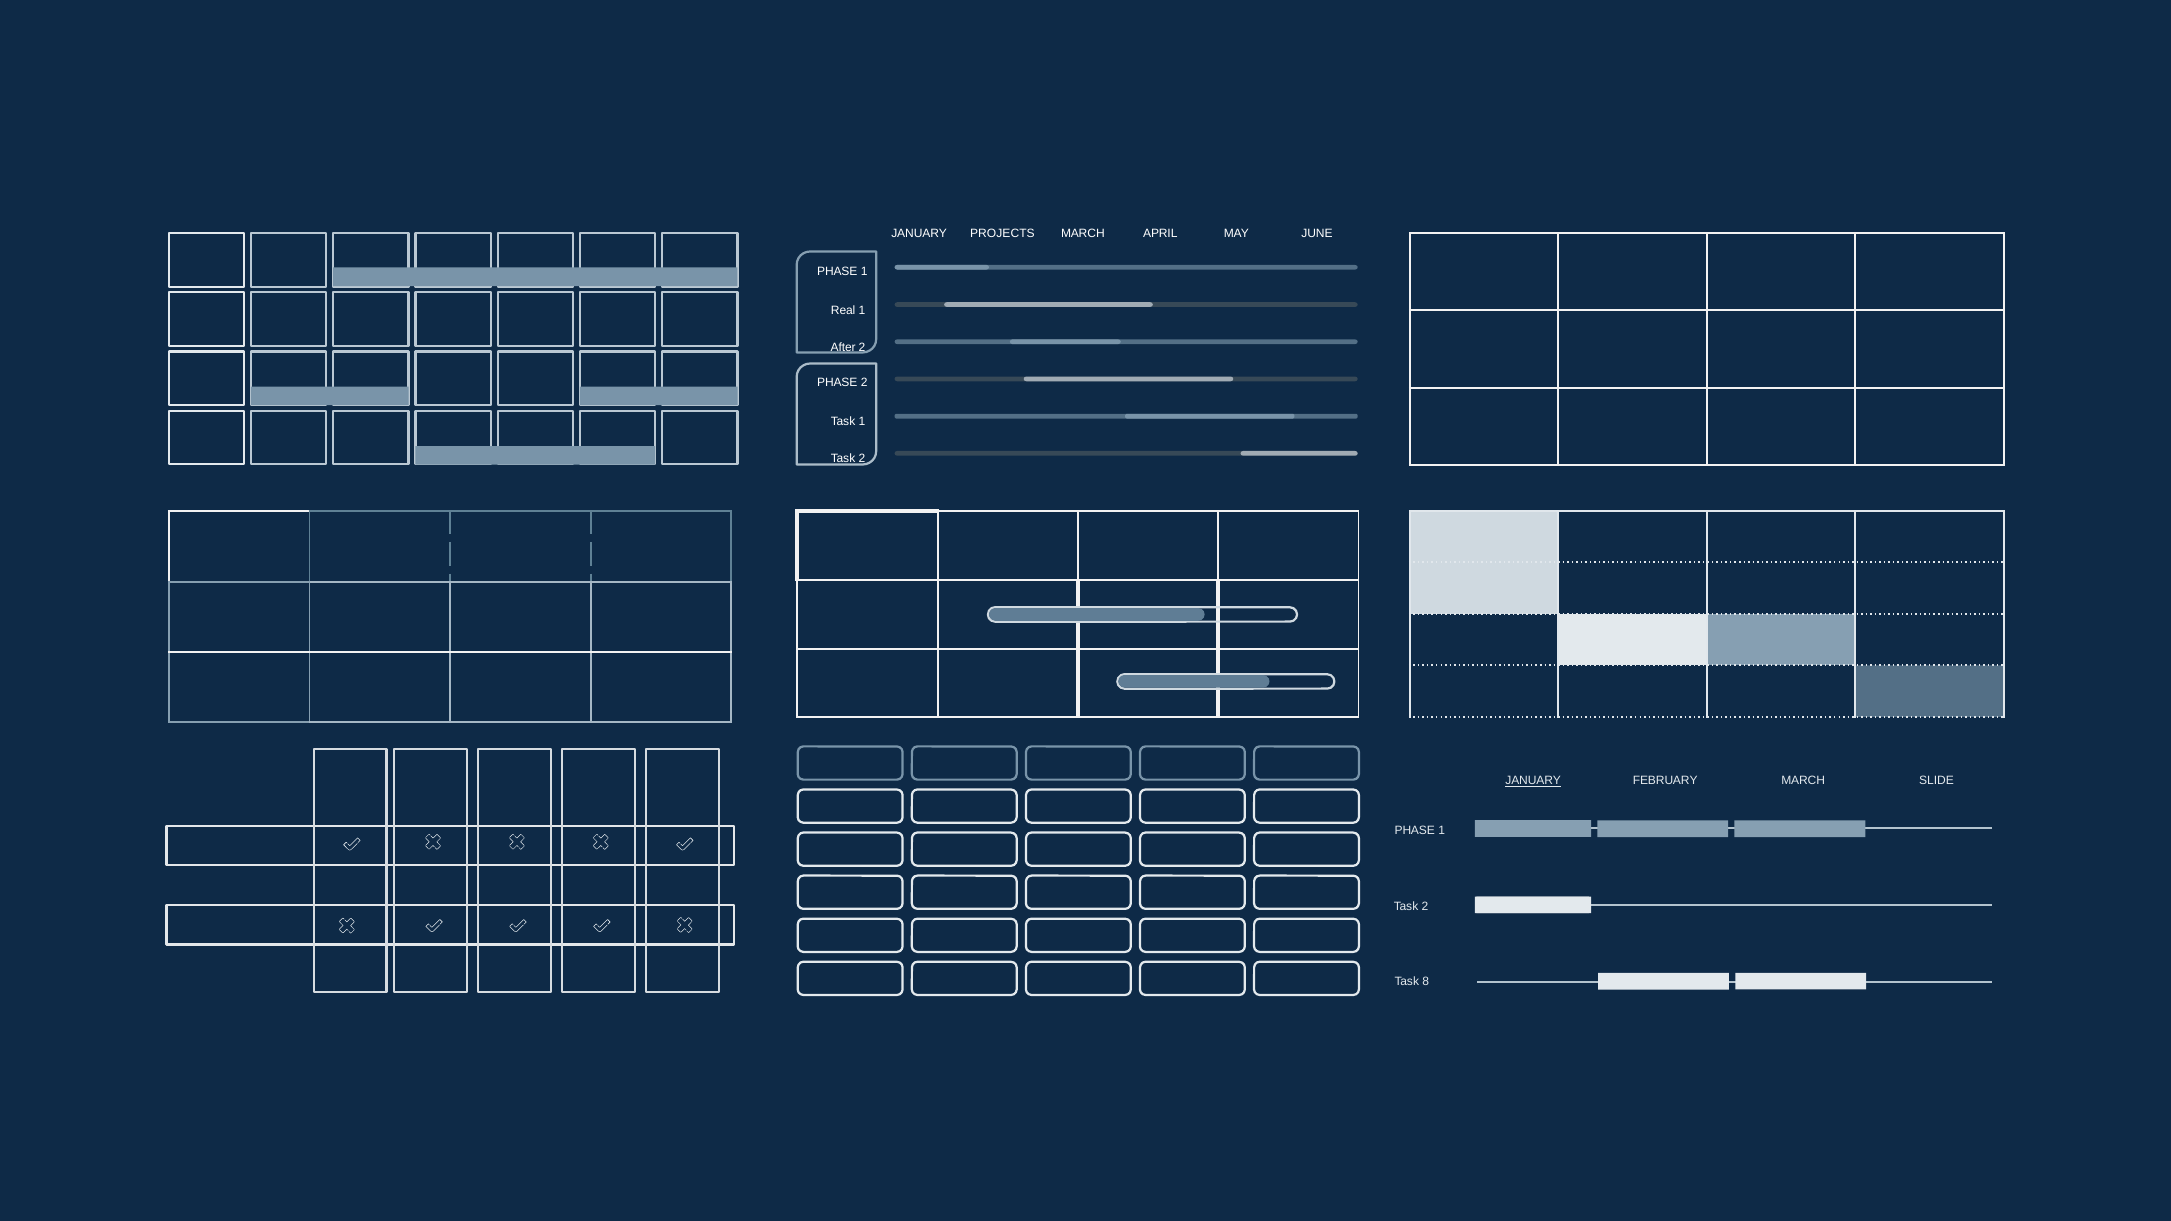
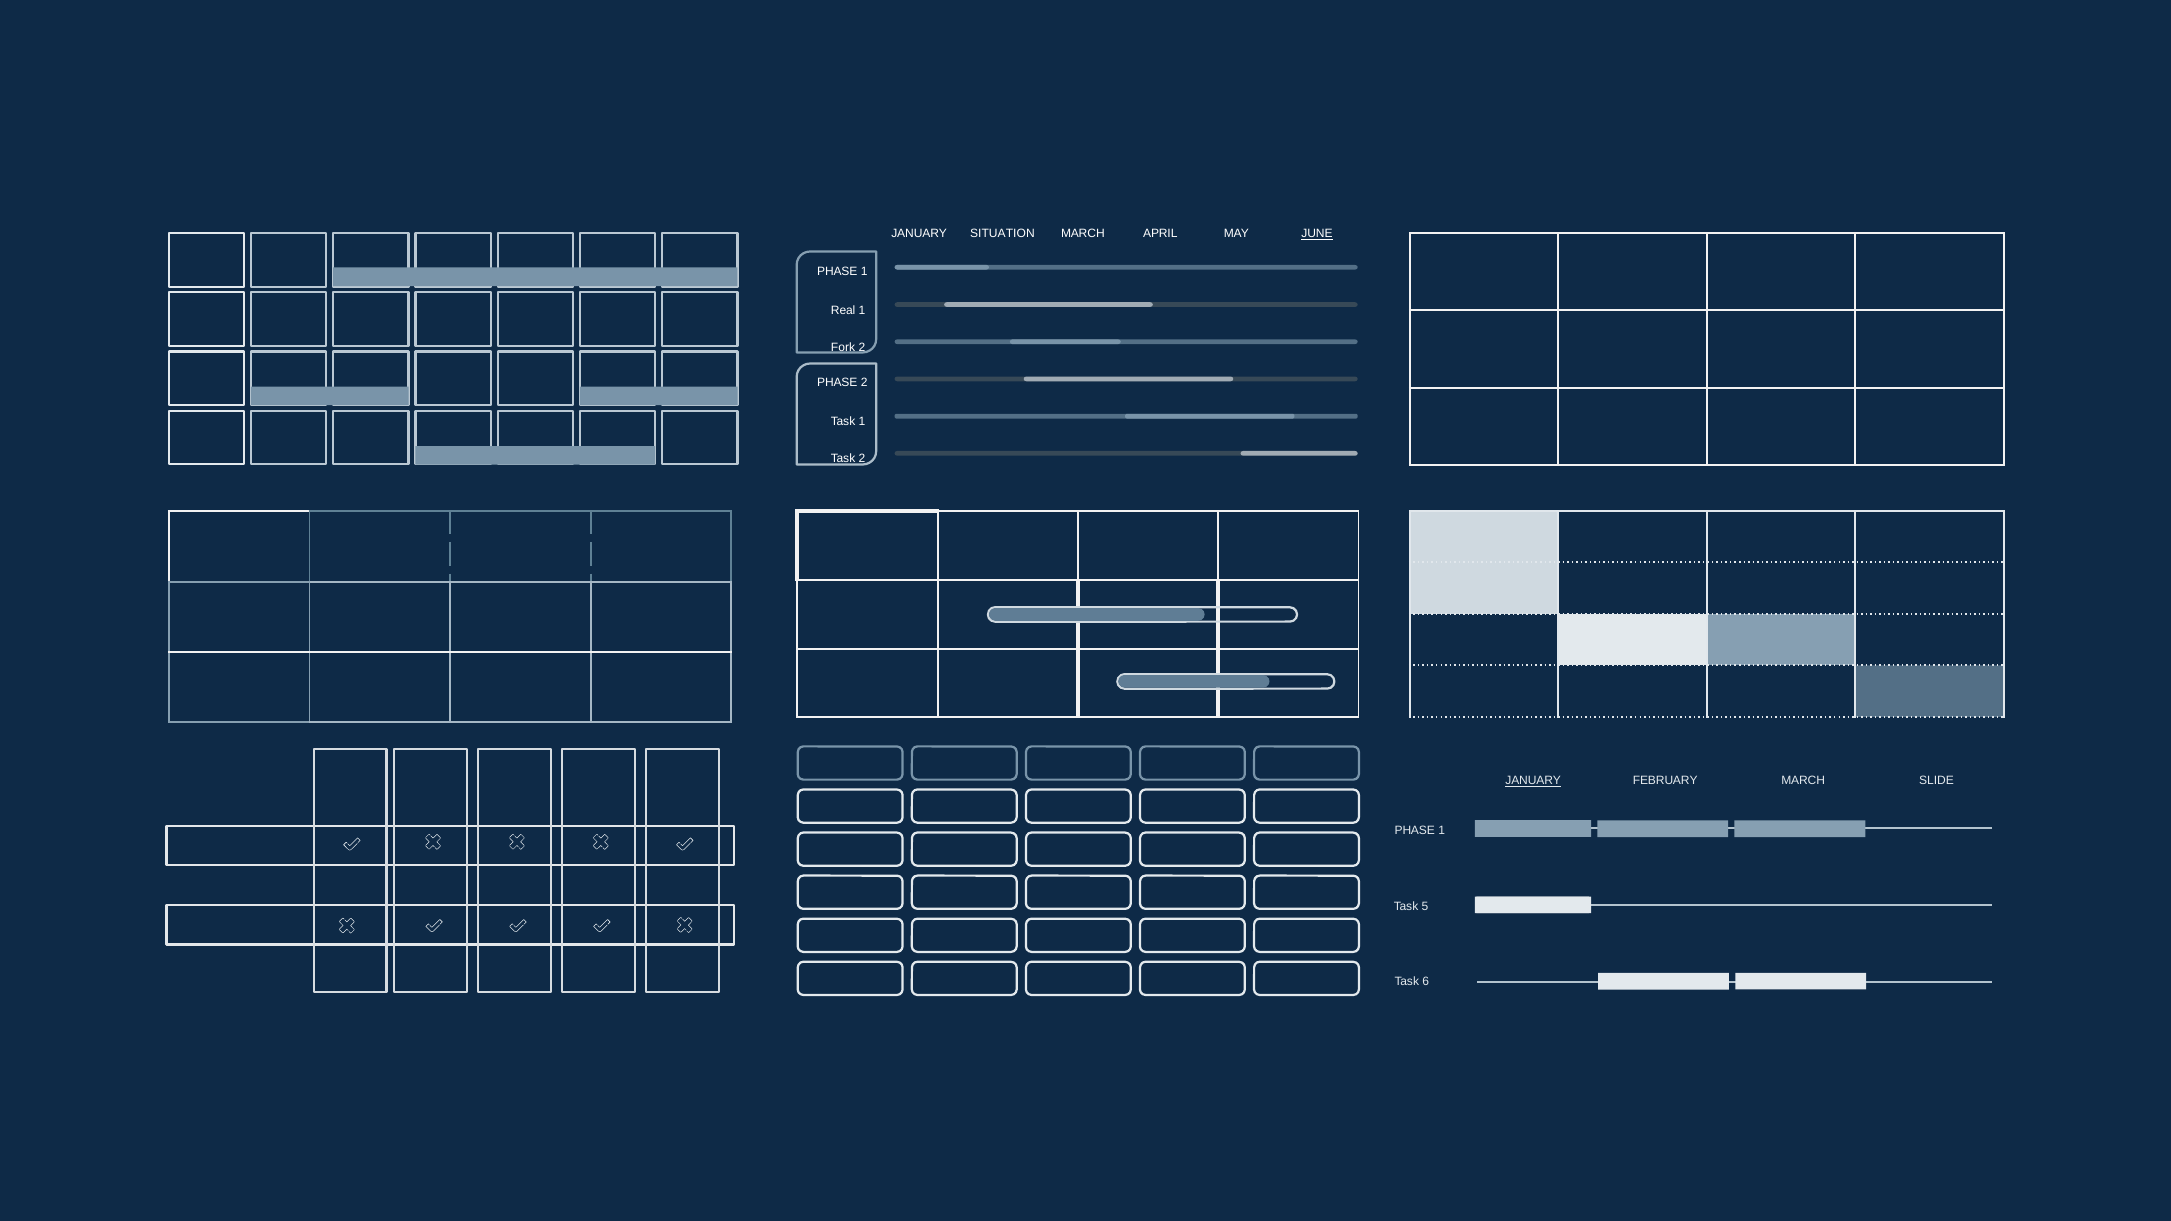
PROJECTS: PROJECTS -> SITUATION (1002, 234)
JUNE underline: none -> present (1317, 234)
After: After -> Fork (843, 347)
2: 2 -> 5 (1425, 907)
8: 8 -> 6 (1426, 982)
